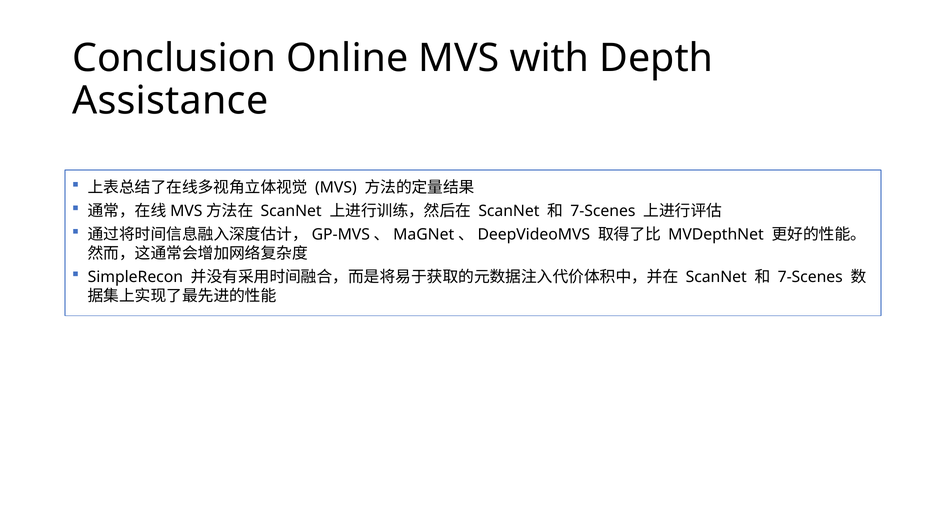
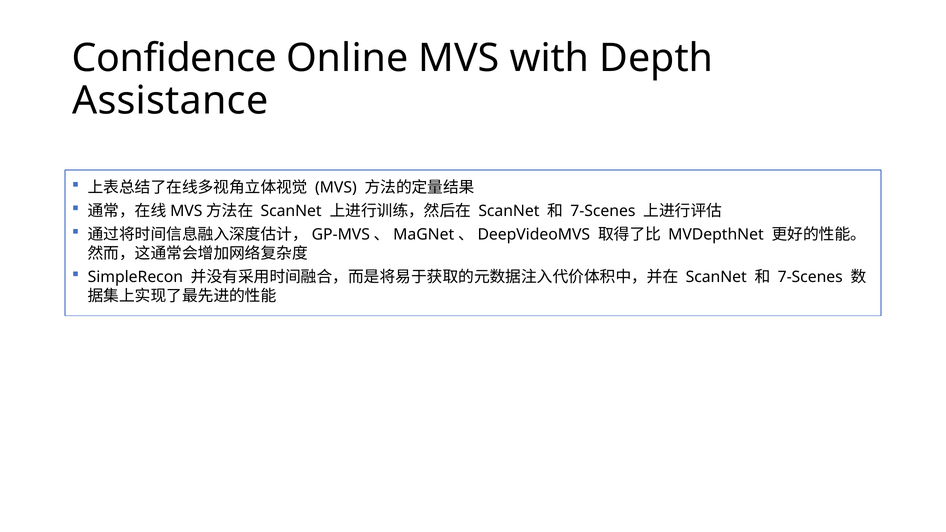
Conclusion: Conclusion -> Confidence (174, 58)
